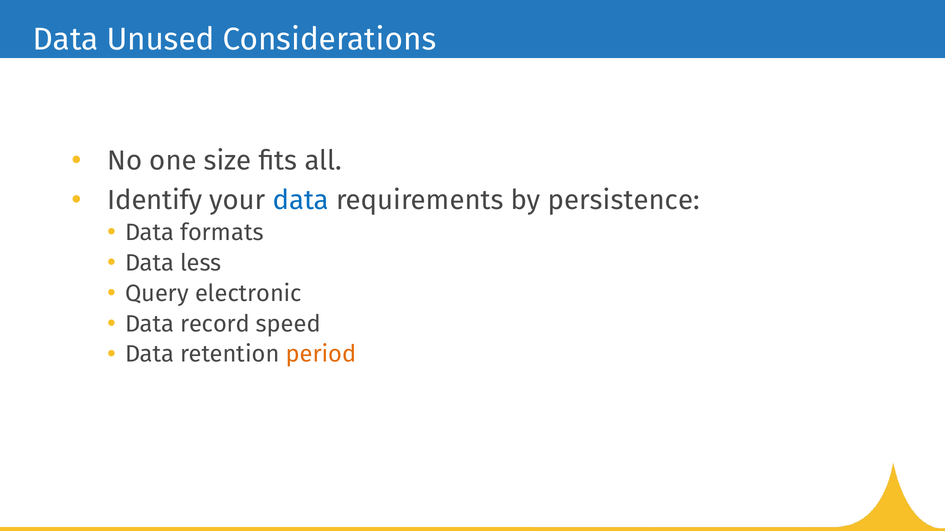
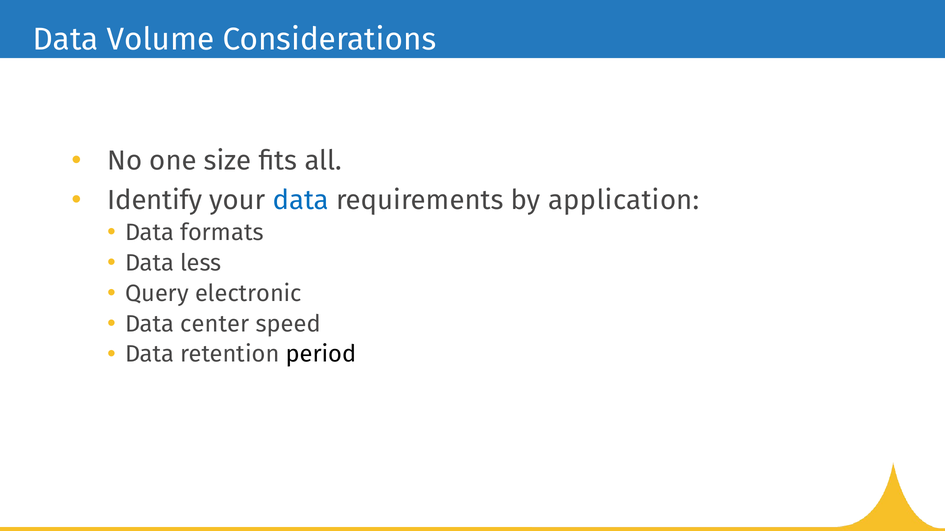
Unused: Unused -> Volume (161, 40)
persistence: persistence -> application (624, 200)
record: record -> center (215, 324)
period colour: orange -> black (321, 355)
